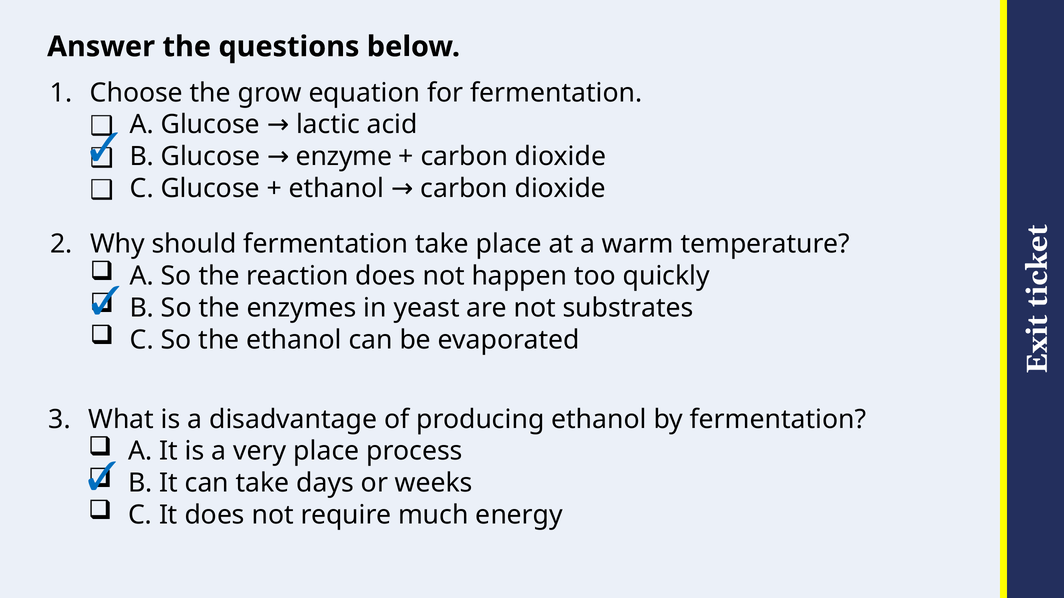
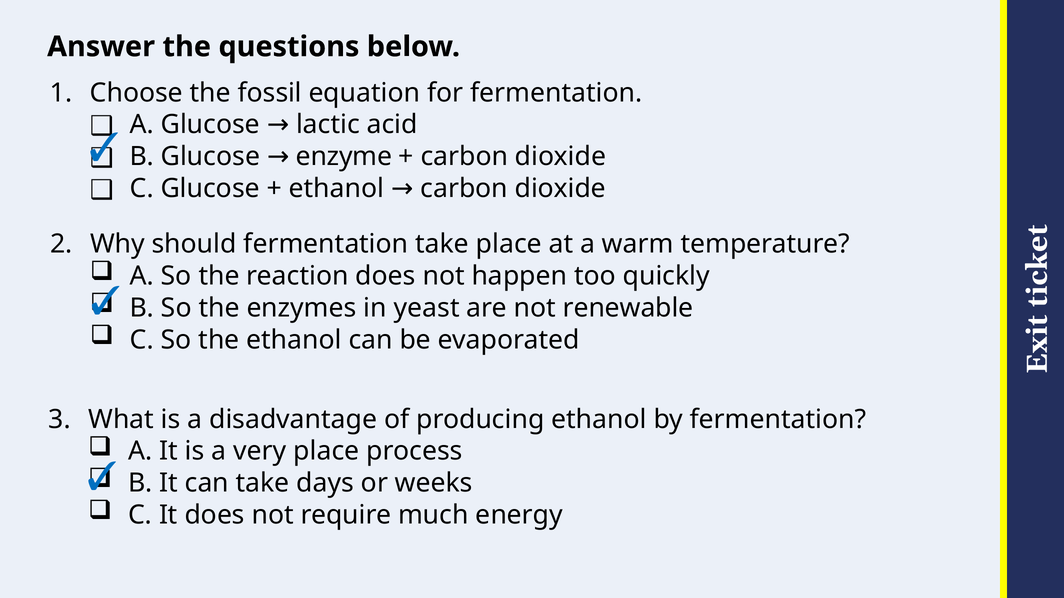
grow: grow -> fossil (270, 93)
substrates: substrates -> renewable (628, 308)
